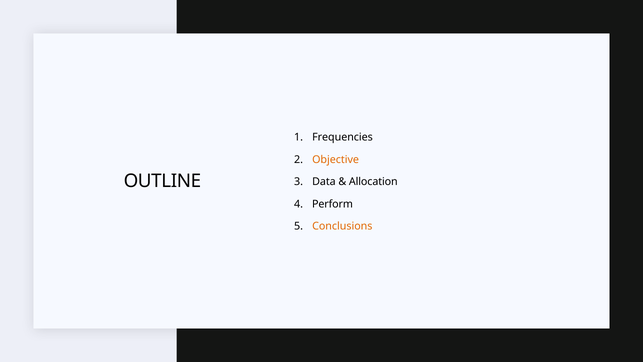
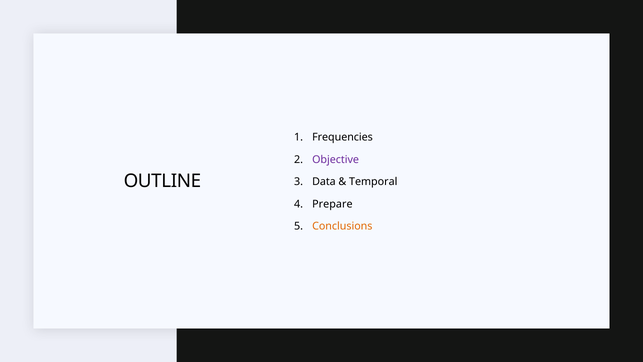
Objective colour: orange -> purple (336, 159)
Allocation: Allocation -> Temporal (373, 182)
Perform: Perform -> Prepare (332, 204)
